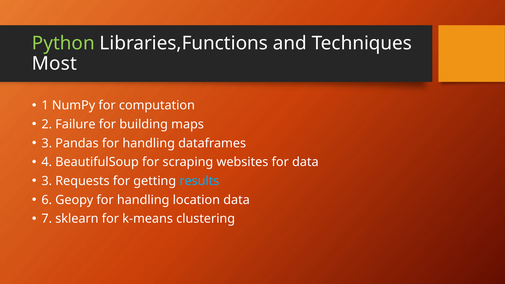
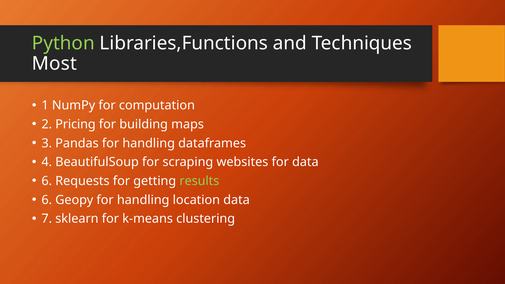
Failure: Failure -> Pricing (75, 124)
3: 3 -> 6 (47, 181)
results colour: light blue -> light green (199, 181)
